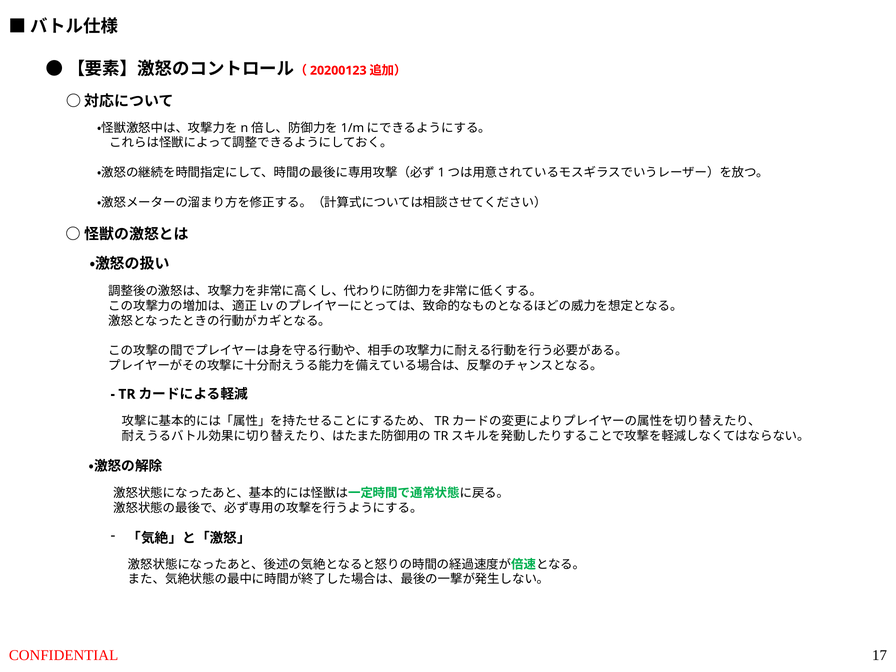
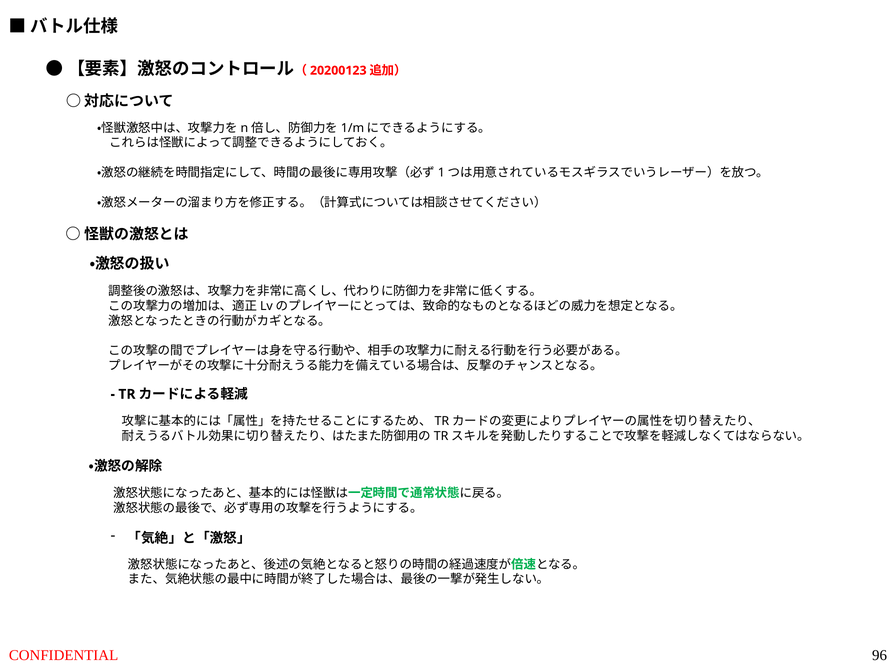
17: 17 -> 96 (880, 655)
